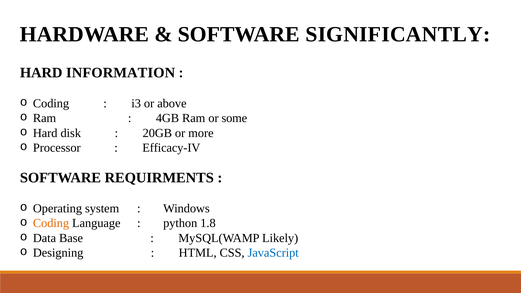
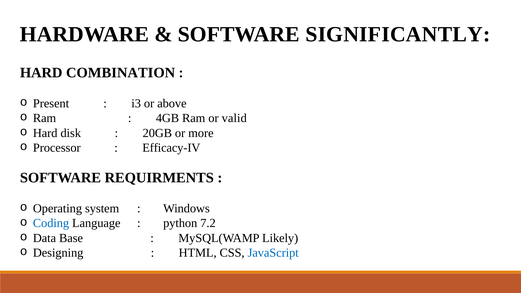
INFORMATION: INFORMATION -> COMBINATION (121, 73)
Coding: Coding -> Present (51, 104)
some: some -> valid (234, 118)
Coding colour: orange -> blue (51, 223)
1.8: 1.8 -> 7.2 (208, 223)
